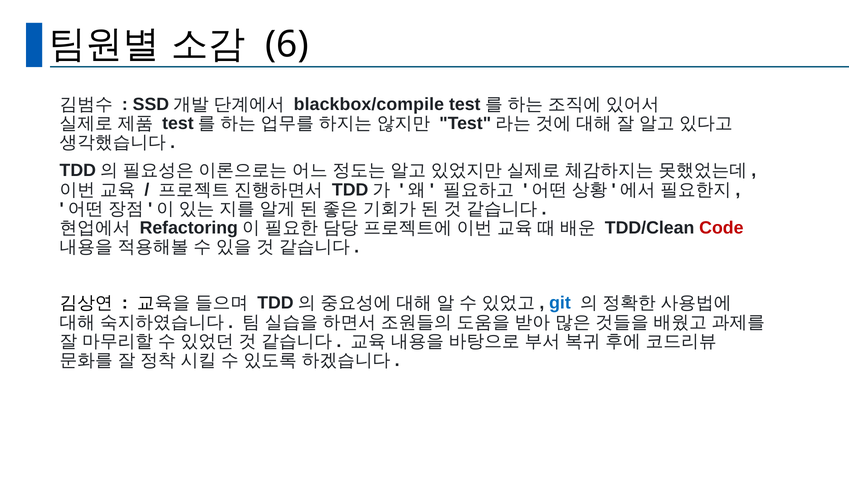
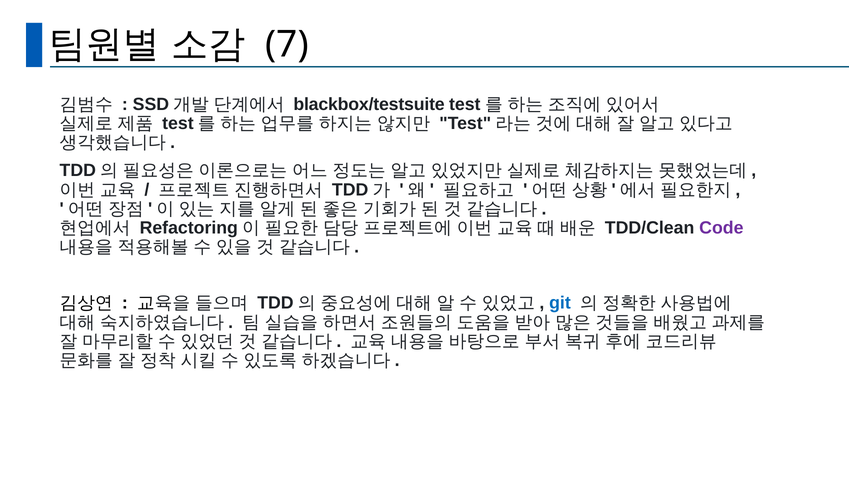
6: 6 -> 7 (287, 45)
blackbox/compile: blackbox/compile -> blackbox/testsuite (369, 104)
Code colour: red -> purple (721, 228)
